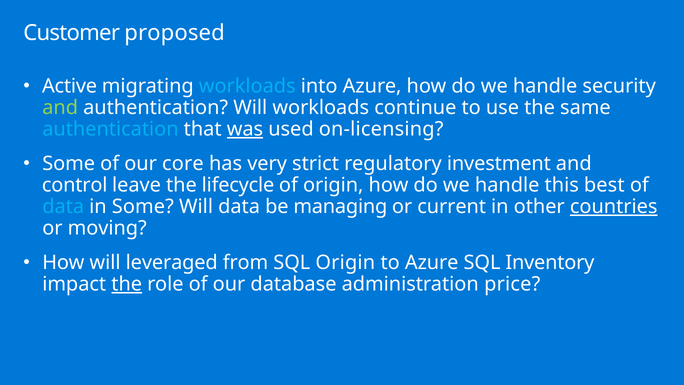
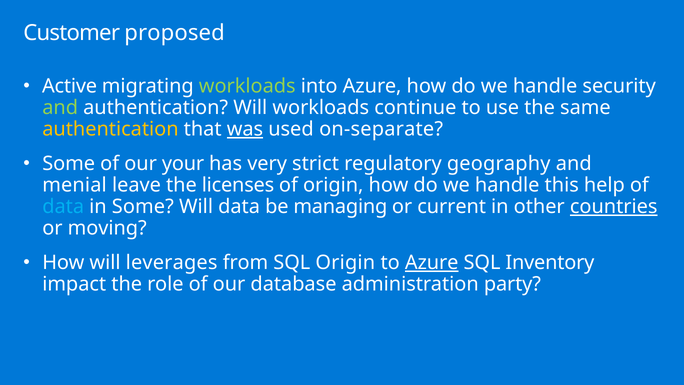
workloads colour: light blue -> light green (247, 86)
authentication colour: light blue -> yellow (110, 129)
on-licensing: on-licensing -> on-separate (381, 129)
core: core -> your (183, 163)
investment: investment -> geography (499, 163)
control: control -> menial (75, 185)
lifecycle: lifecycle -> licenses (238, 185)
best: best -> help (604, 185)
leveraged: leveraged -> leverages (172, 262)
Azure underline: none -> present (432, 262)
the underline: present -> none (127, 284)
price: price -> party (512, 284)
